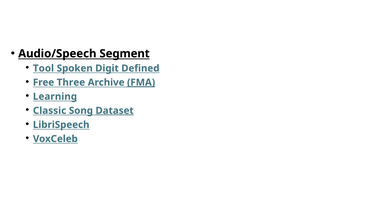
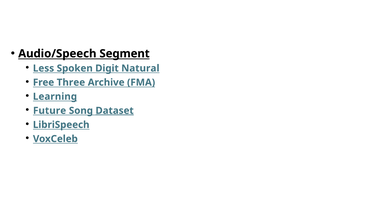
Tool: Tool -> Less (44, 68)
Defined: Defined -> Natural (140, 68)
FMA underline: present -> none (141, 82)
Classic: Classic -> Future (50, 110)
